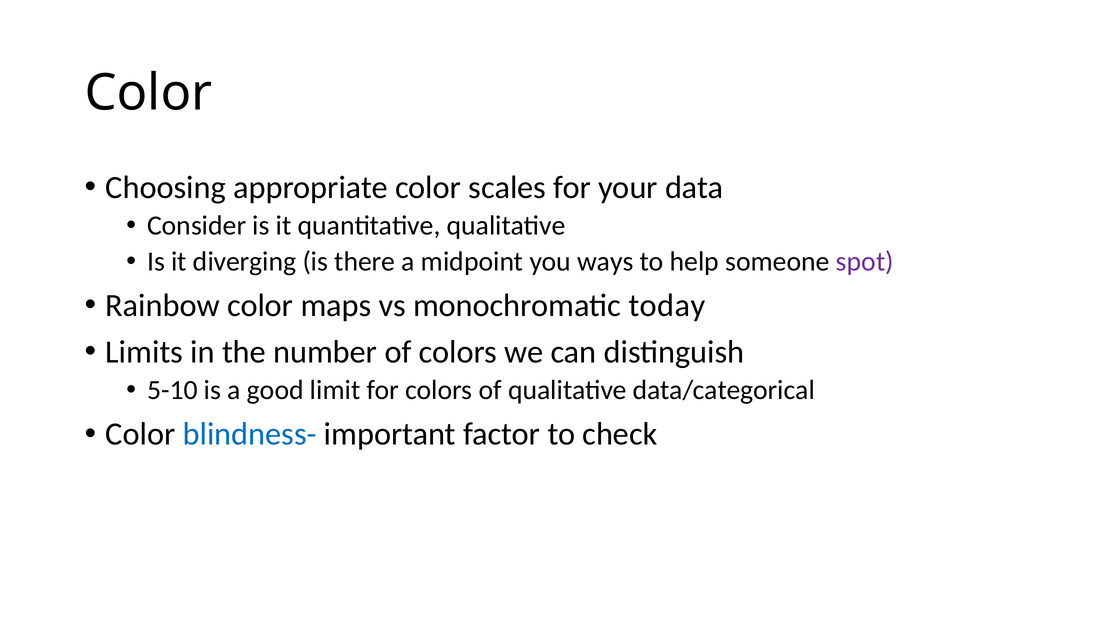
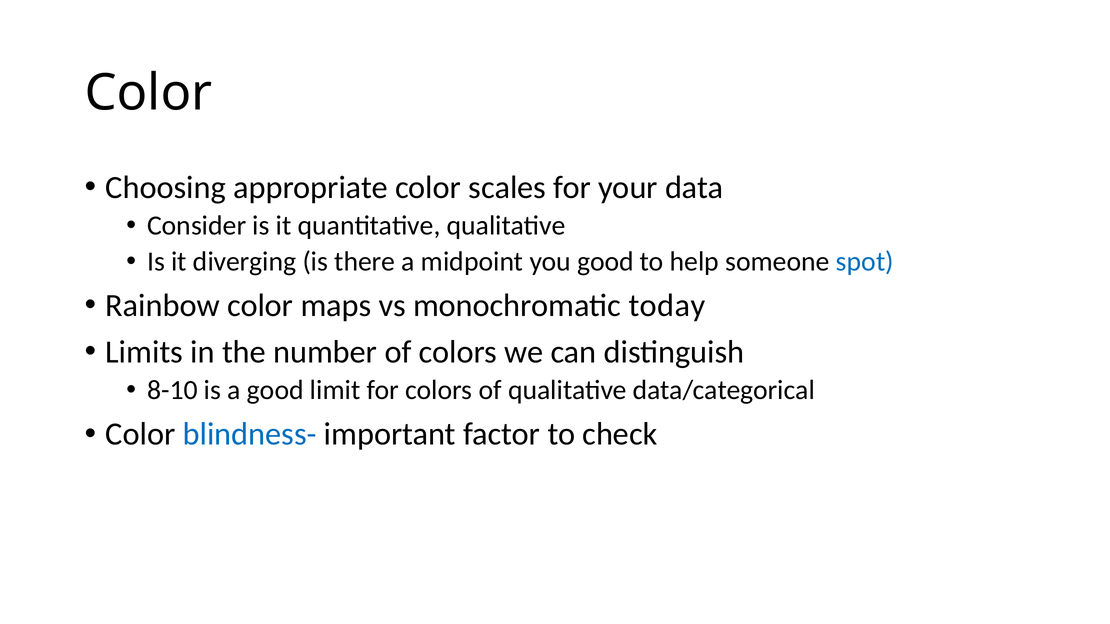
you ways: ways -> good (605, 262)
spot colour: purple -> blue (865, 262)
5-10: 5-10 -> 8-10 (172, 390)
